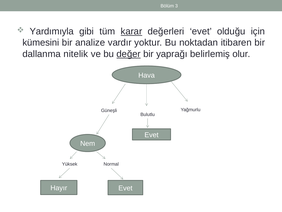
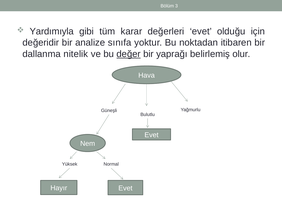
karar underline: present -> none (131, 31)
kümesini: kümesini -> değeridir (41, 43)
vardır: vardır -> sınıfa (120, 43)
